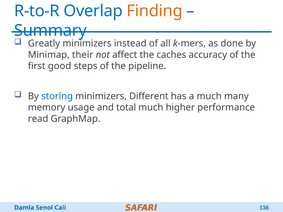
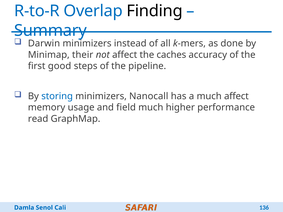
Finding colour: orange -> black (155, 11)
Greatly: Greatly -> Darwin (44, 43)
Different: Different -> Nanocall (149, 96)
much many: many -> affect (236, 96)
total: total -> field (126, 108)
